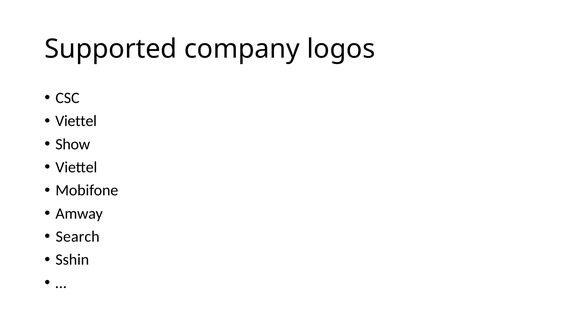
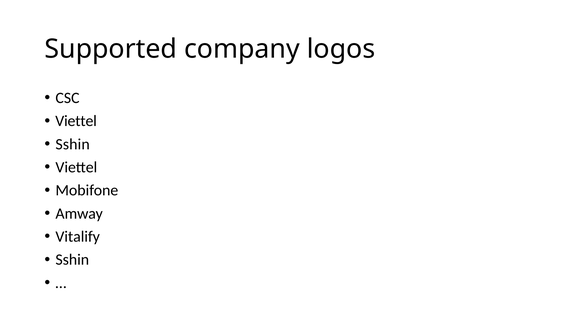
Show: Show -> Sshin (73, 144)
Search: Search -> Vitalify (78, 237)
